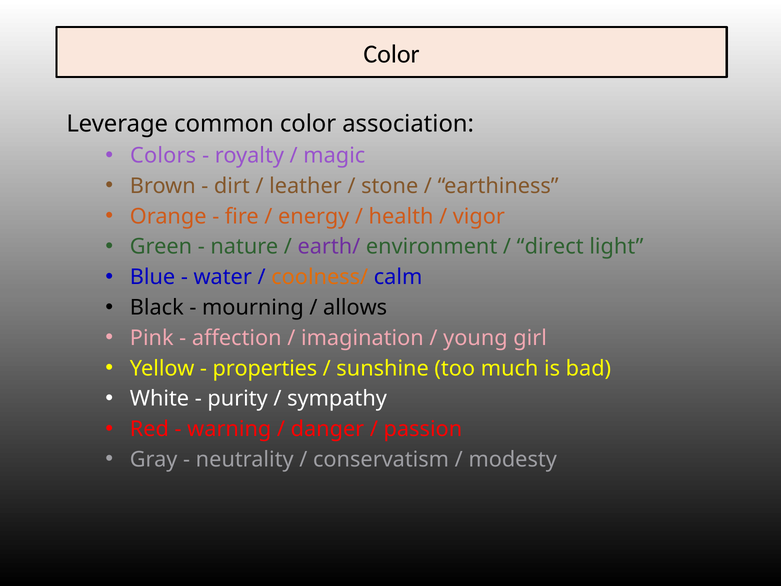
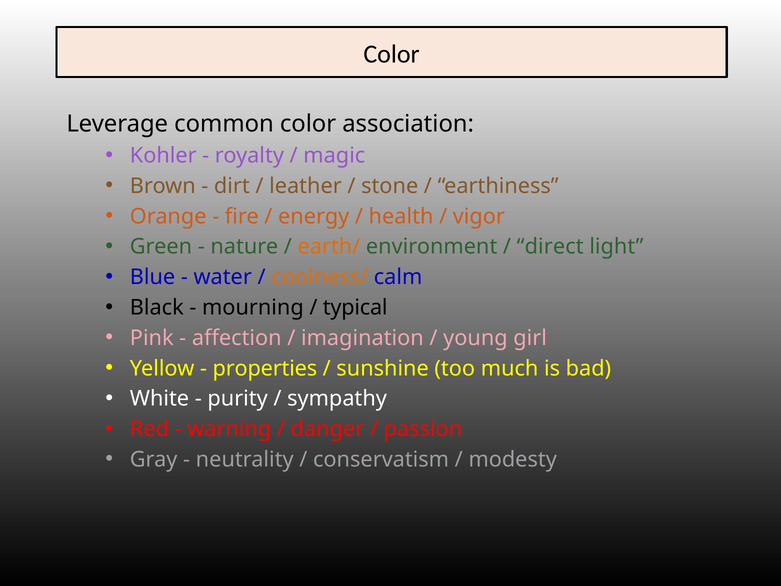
Colors: Colors -> Kohler (163, 156)
earth/ colour: purple -> orange (329, 247)
allows: allows -> typical (355, 307)
